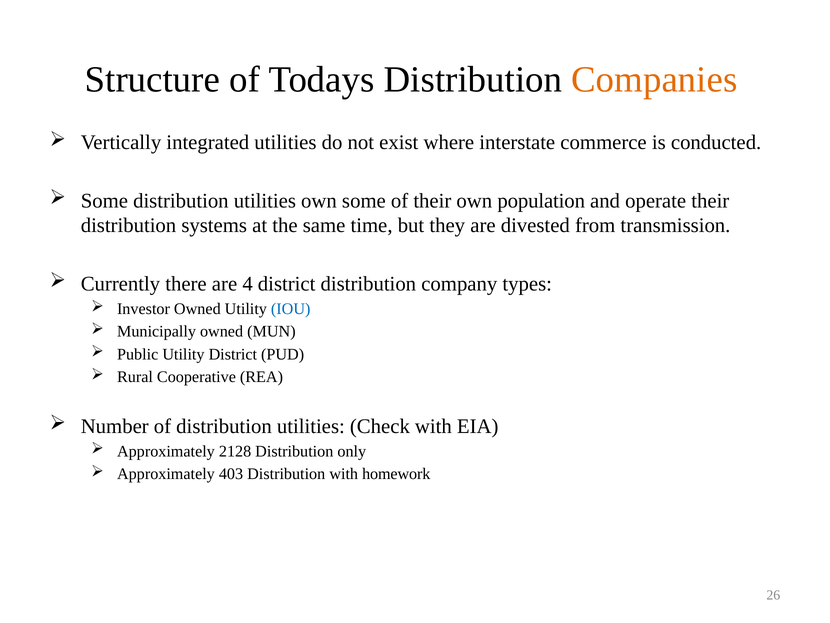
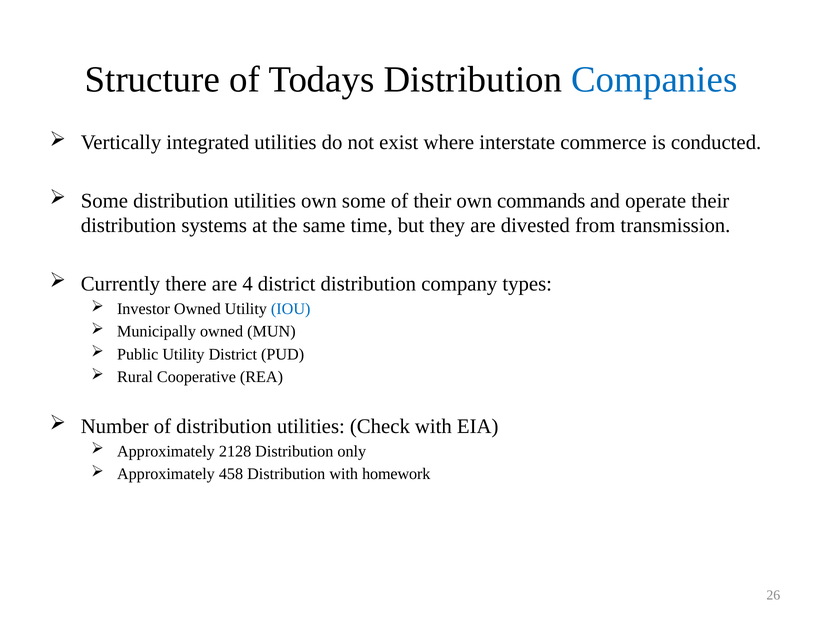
Companies colour: orange -> blue (654, 79)
population: population -> commands (541, 201)
403: 403 -> 458 (231, 474)
